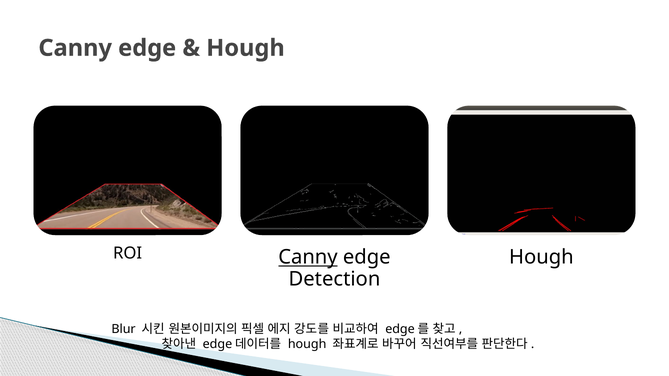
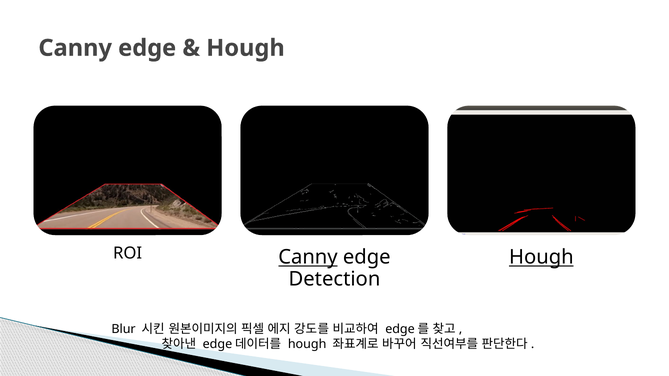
Hough underline: none -> present (541, 257)
